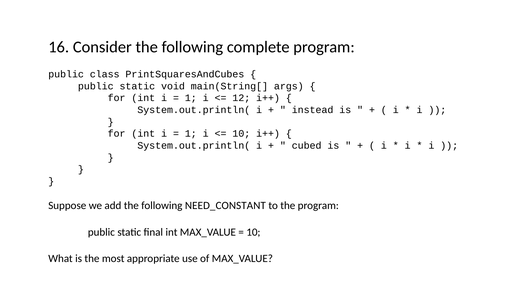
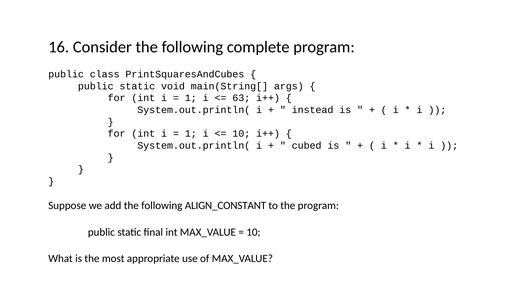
12: 12 -> 63 (241, 98)
NEED_CONSTANT: NEED_CONSTANT -> ALIGN_CONSTANT (225, 206)
